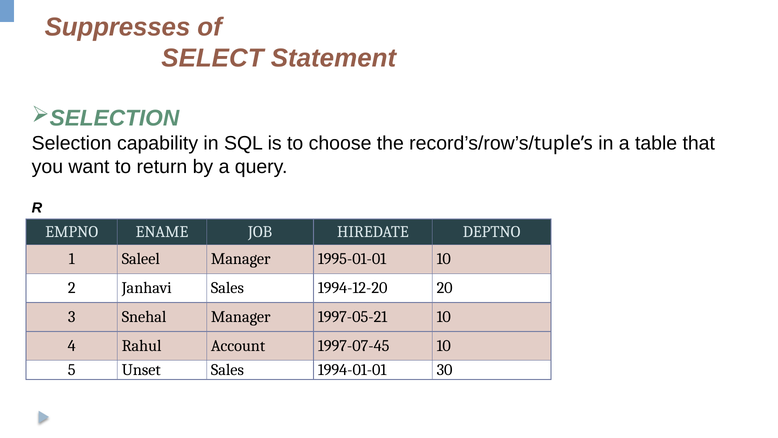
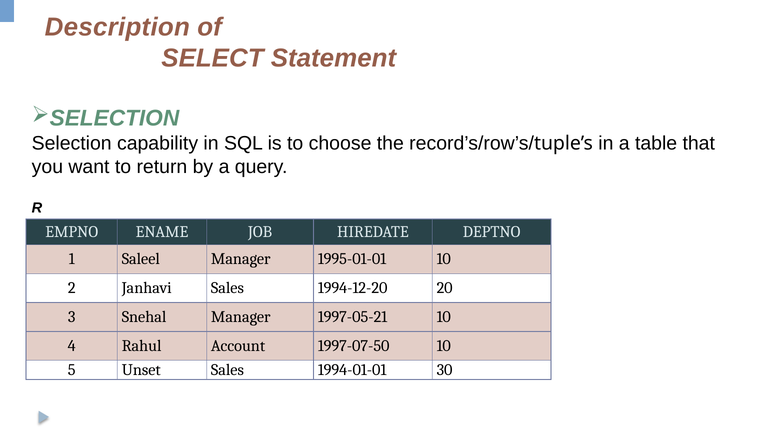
Suppresses: Suppresses -> Description (117, 27)
1997-07-45: 1997-07-45 -> 1997-07-50 (354, 346)
